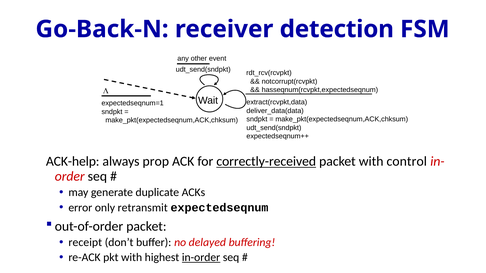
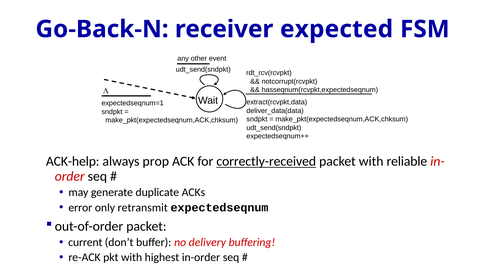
detection: detection -> expected (337, 29)
control: control -> reliable (407, 162)
receipt: receipt -> current (85, 243)
delayed: delayed -> delivery (207, 243)
in-order underline: present -> none (201, 258)
